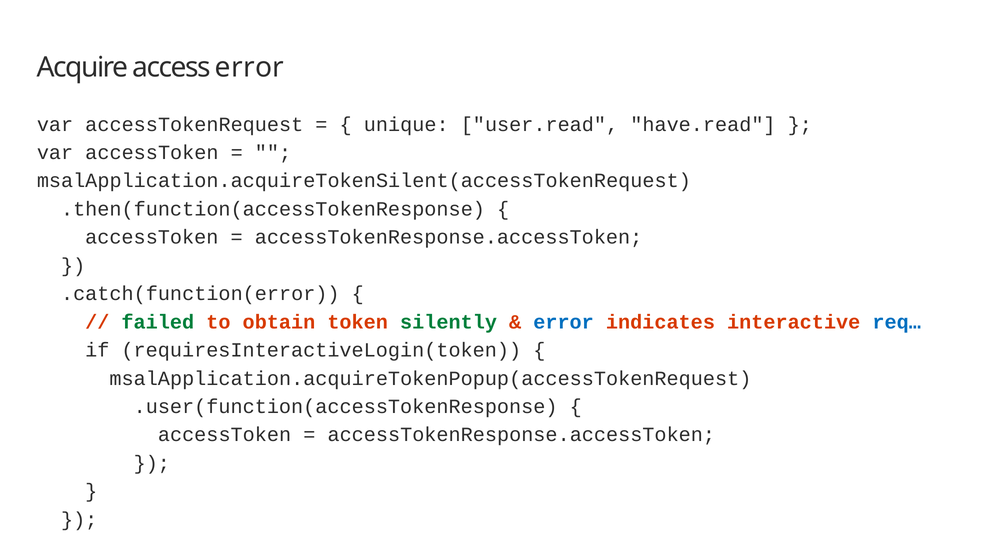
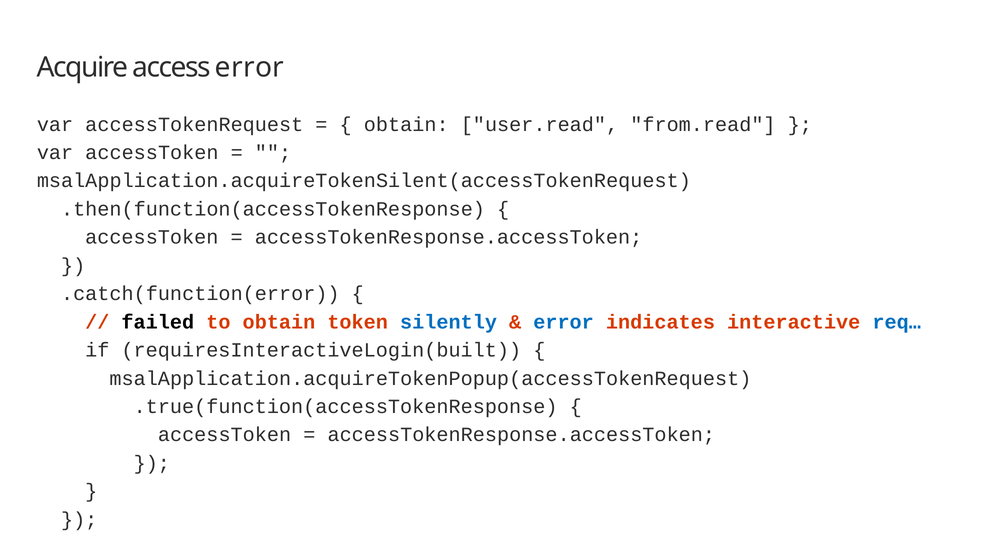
unique: unique -> obtain (406, 124)
have.read: have.read -> from.read (703, 124)
failed colour: green -> black (158, 322)
silently colour: green -> blue (449, 322)
requiresInteractiveLogin(token: requiresInteractiveLogin(token -> requiresInteractiveLogin(built (321, 350)
.user(function(accessTokenResponse: .user(function(accessTokenResponse -> .true(function(accessTokenResponse (346, 406)
